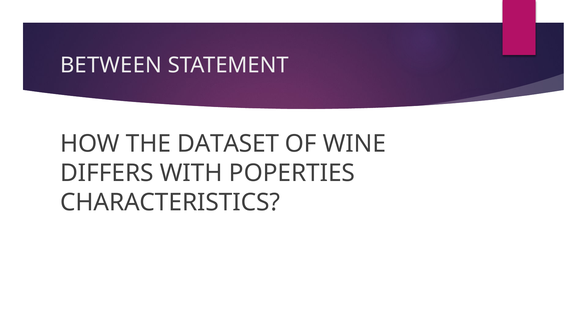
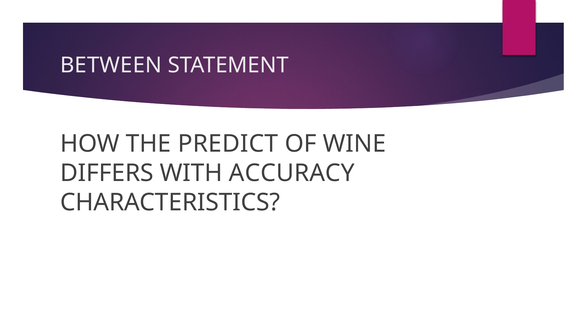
DATASET: DATASET -> PREDICT (228, 144)
POPERTIES: POPERTIES -> ACCURACY (292, 173)
